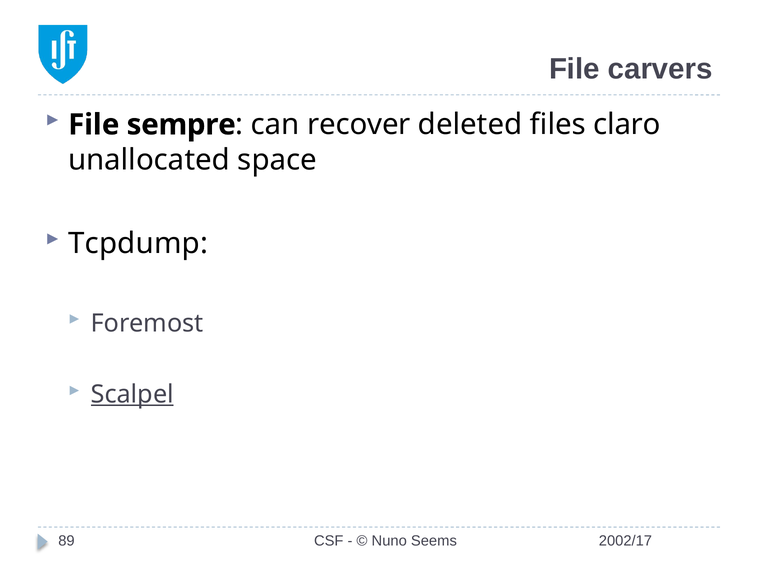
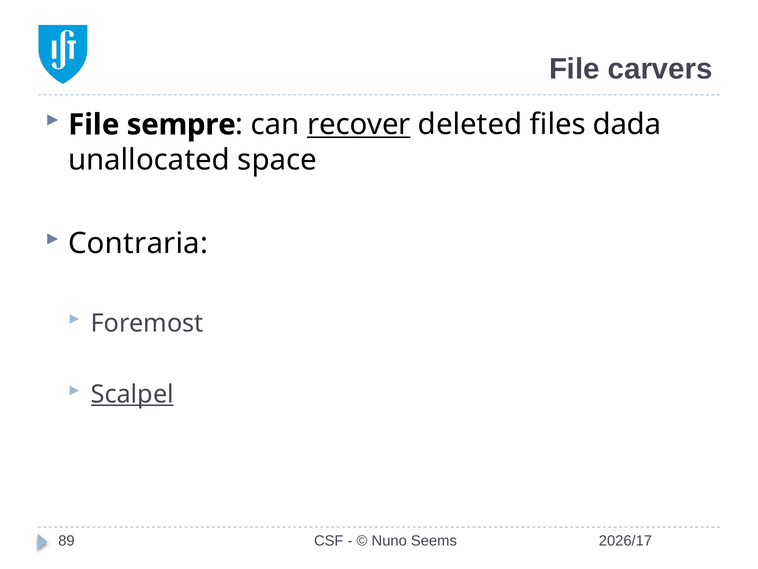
recover underline: none -> present (359, 125)
claro: claro -> dada (627, 125)
Tcpdump: Tcpdump -> Contraria (138, 243)
2002/17: 2002/17 -> 2026/17 (625, 541)
